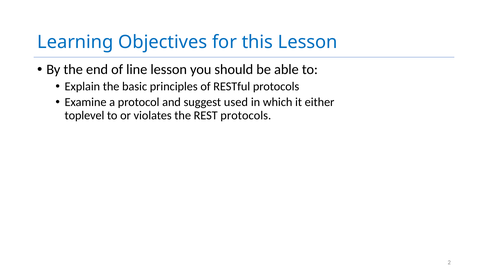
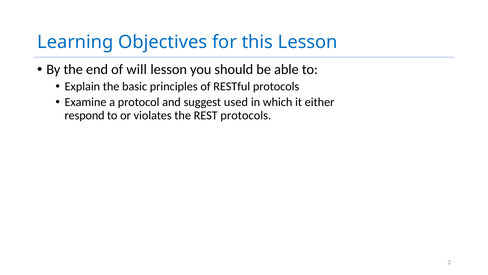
line: line -> will (137, 69)
toplevel: toplevel -> respond (85, 115)
